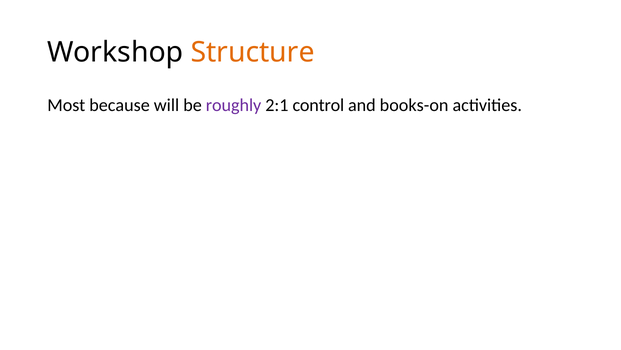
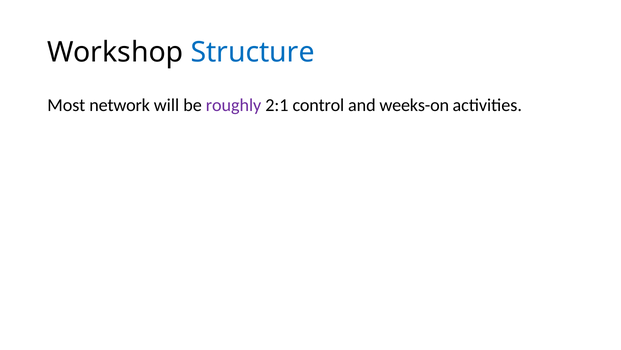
Structure colour: orange -> blue (253, 52)
because: because -> network (120, 105)
books-on: books-on -> weeks-on (414, 105)
